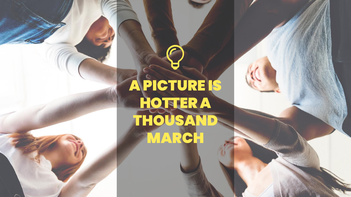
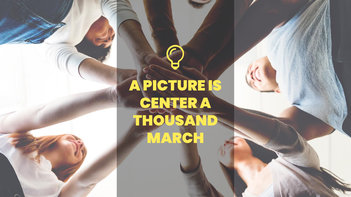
HOTTER: HOTTER -> CENTER (169, 104)
